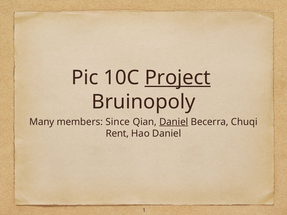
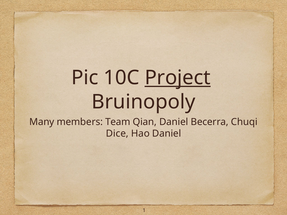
Since: Since -> Team (118, 122)
Daniel underline: present -> none (174, 122)
Rent: Rent -> Dice (117, 134)
